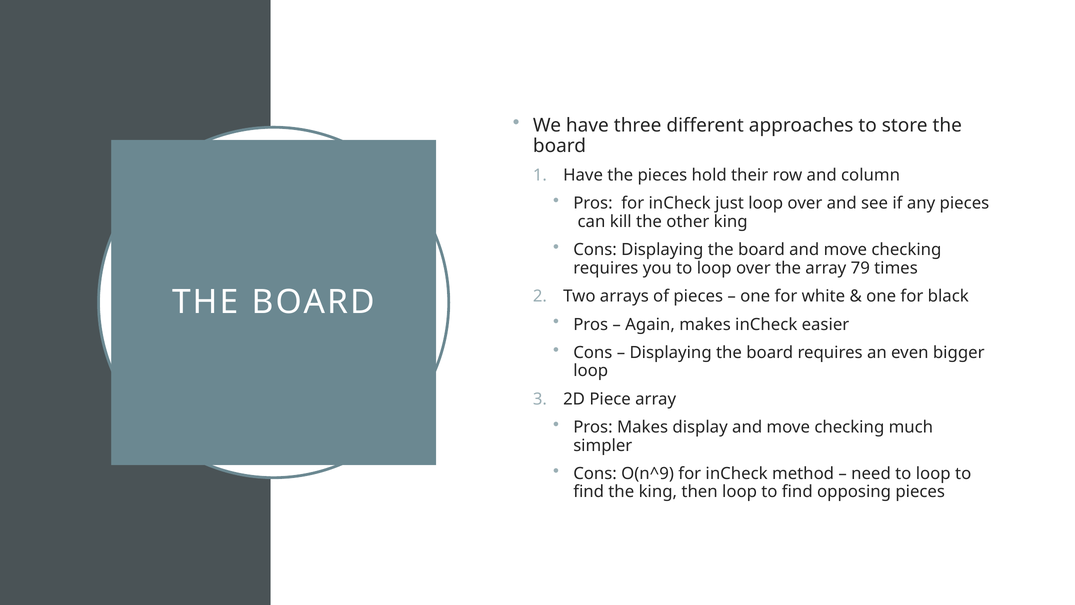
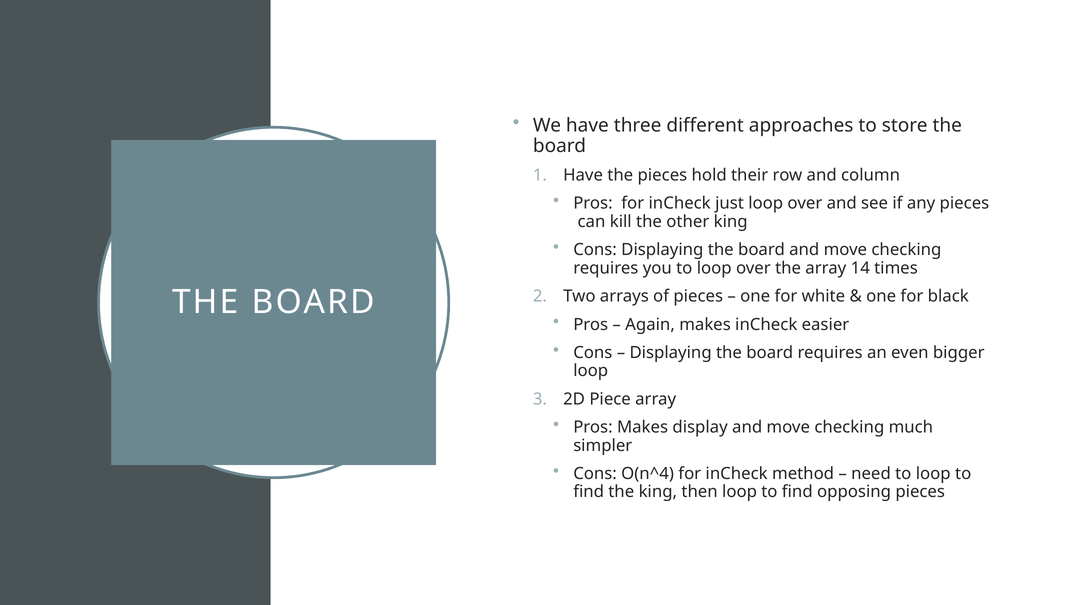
79: 79 -> 14 (860, 268)
O(n^9: O(n^9 -> O(n^4 (648, 473)
